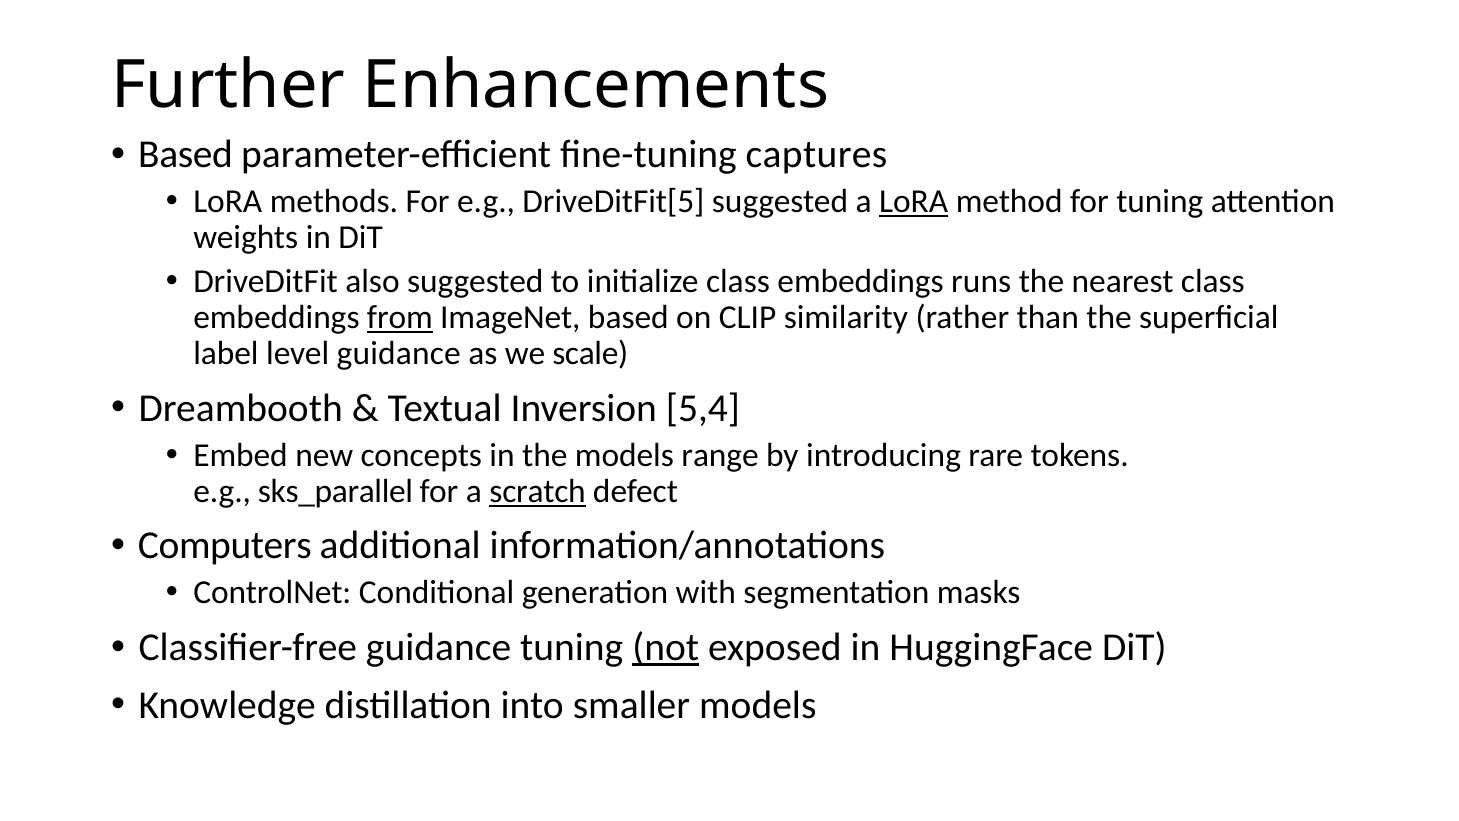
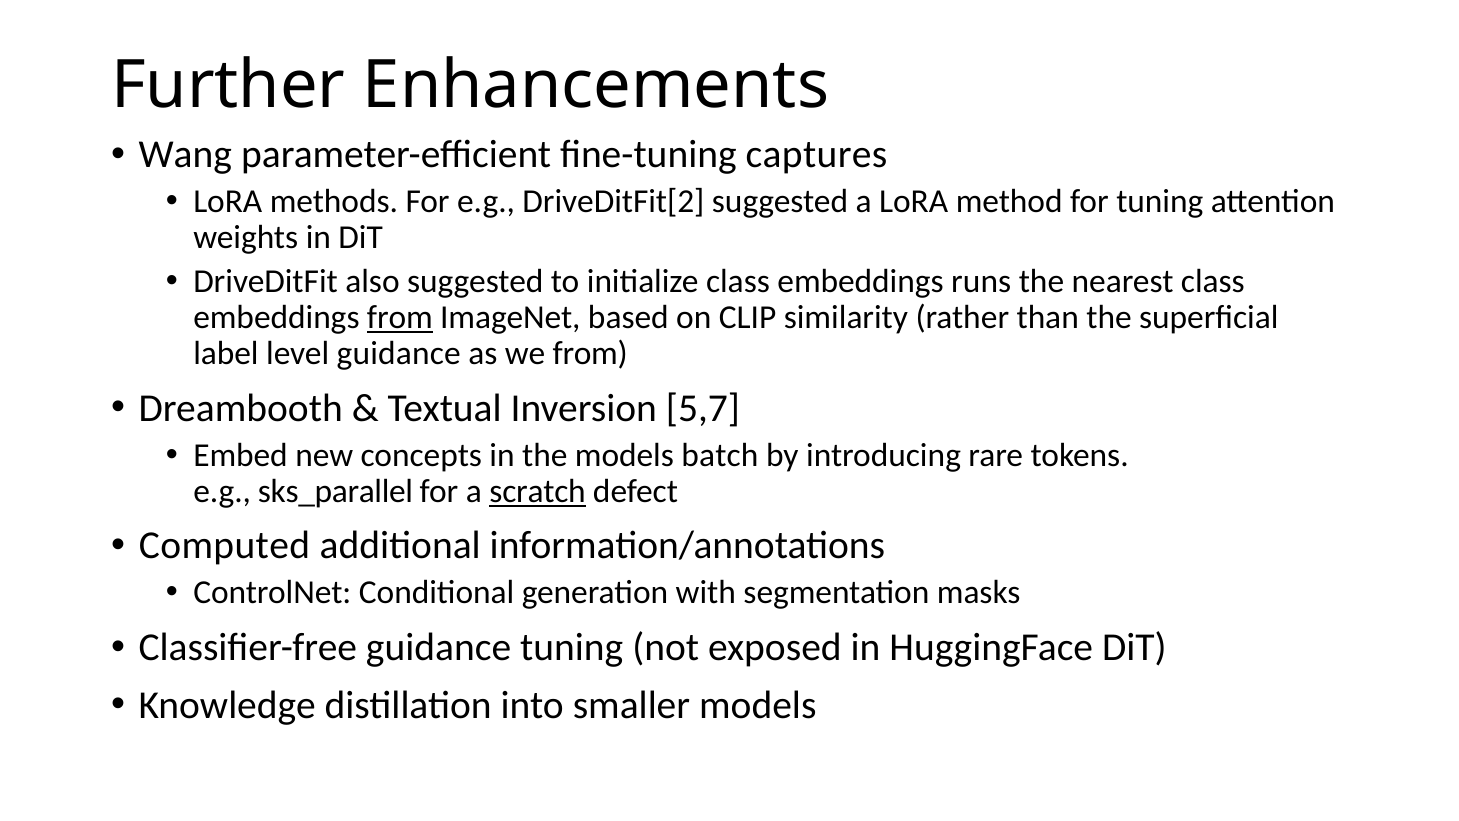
Based: Based -> Wang (185, 155)
DriveDitFit[5: DriveDitFit[5 -> DriveDitFit[2 (613, 202)
LoRA underline: present -> none (914, 202)
we scale: scale -> from (590, 354)
5,4: 5,4 -> 5,7 (703, 408)
range: range -> batch (720, 455)
Computers: Computers -> Computed (224, 546)
not underline: present -> none (666, 647)
